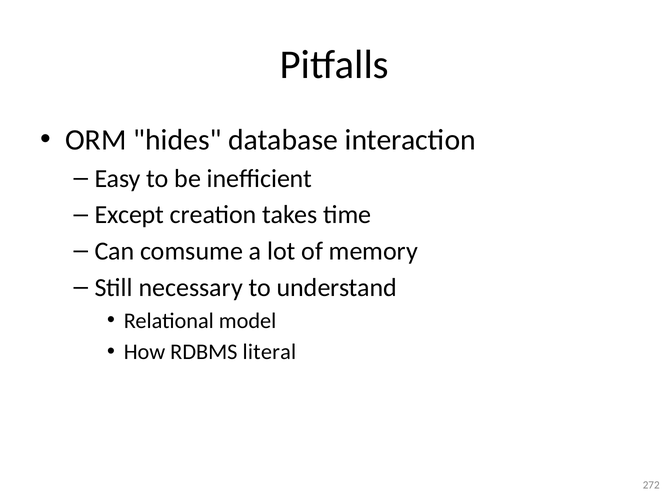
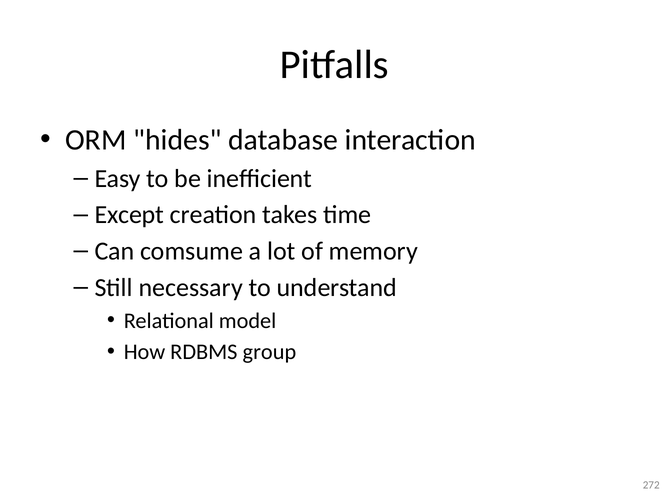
literal: literal -> group (269, 353)
